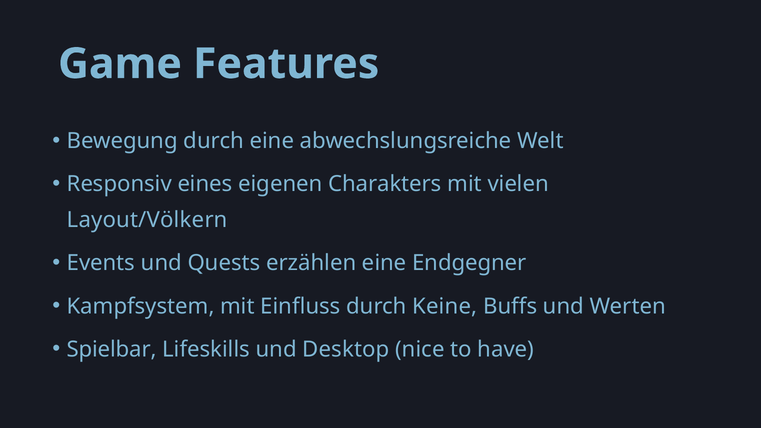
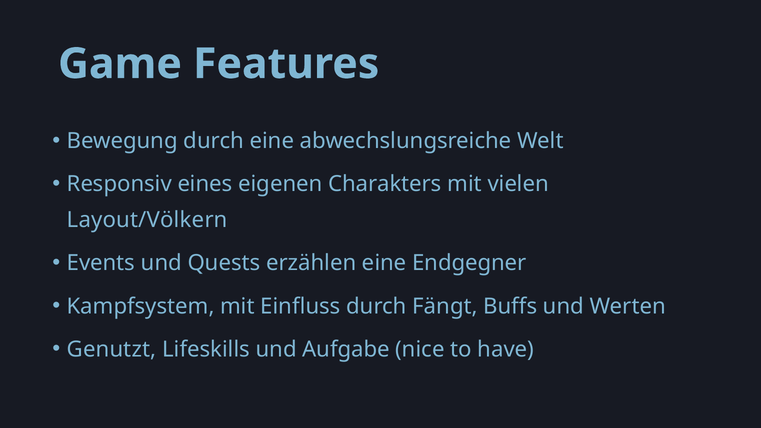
Keine: Keine -> Fängt (445, 306)
Spielbar: Spielbar -> Genutzt (112, 349)
Desktop: Desktop -> Aufgabe (346, 349)
